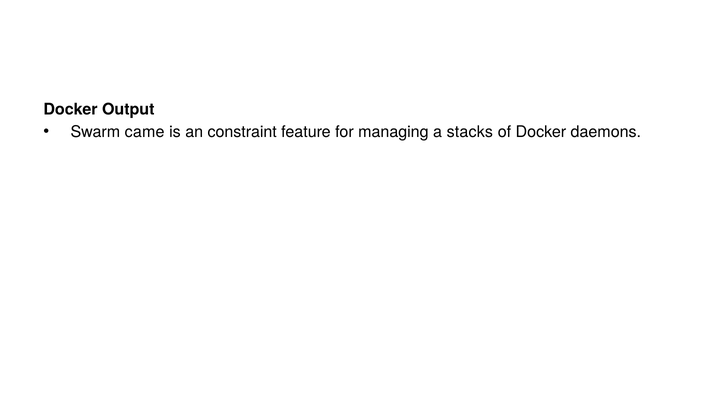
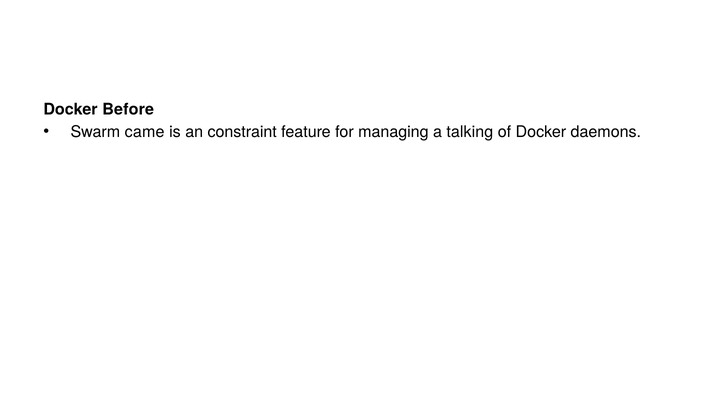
Output: Output -> Before (128, 109)
stacks: stacks -> talking (470, 132)
